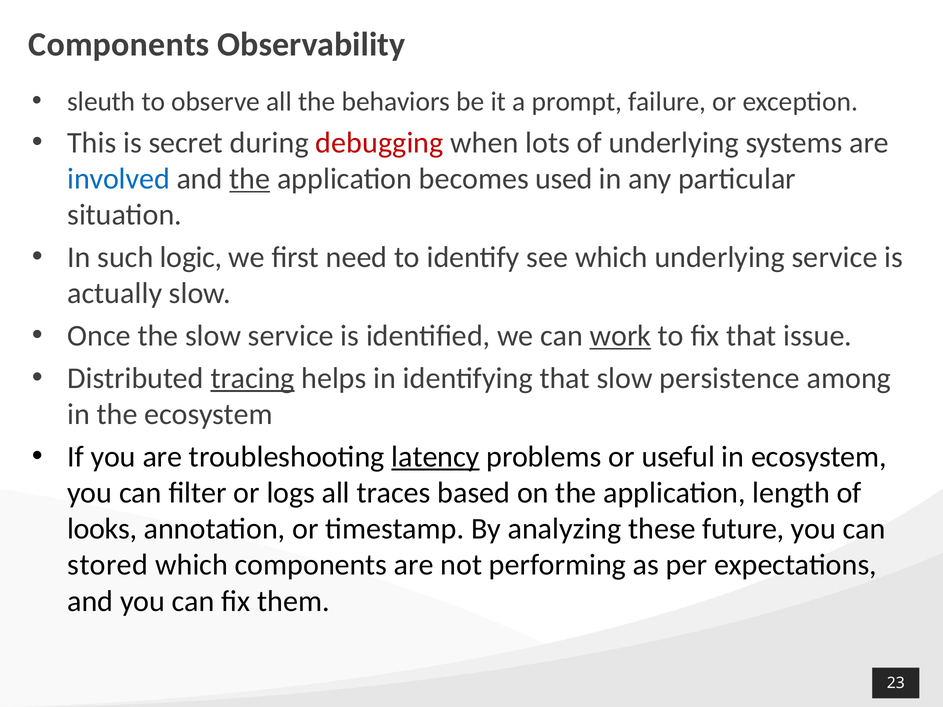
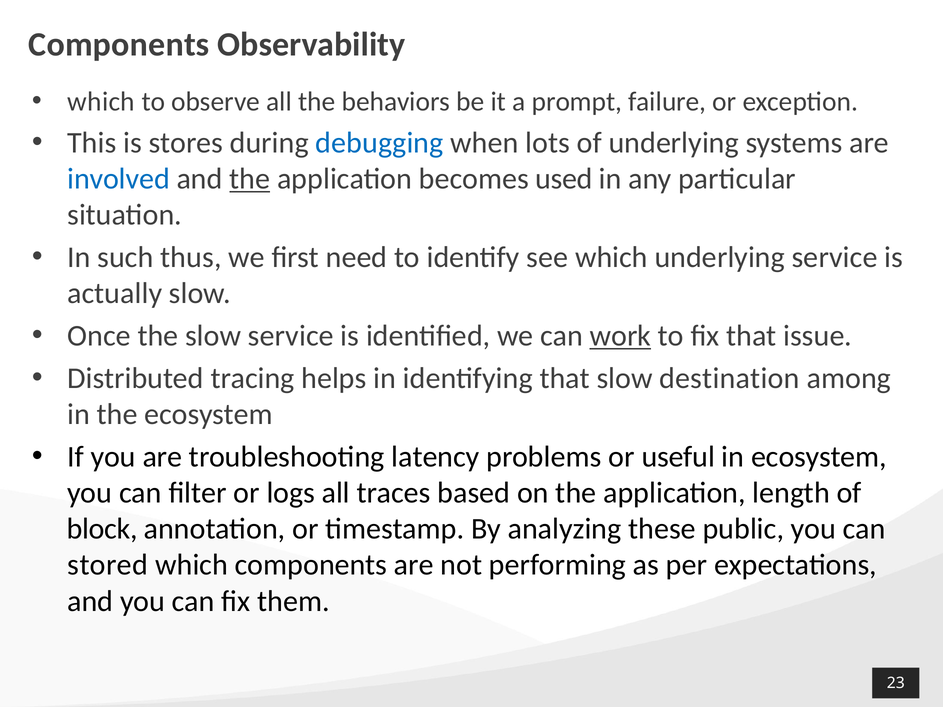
sleuth: sleuth -> which (101, 102)
secret: secret -> stores (186, 143)
debugging colour: red -> blue (379, 143)
logic: logic -> thus (191, 257)
tracing underline: present -> none (253, 378)
persistence: persistence -> destination (730, 378)
latency underline: present -> none (435, 457)
looks: looks -> block (102, 529)
future: future -> public (743, 529)
